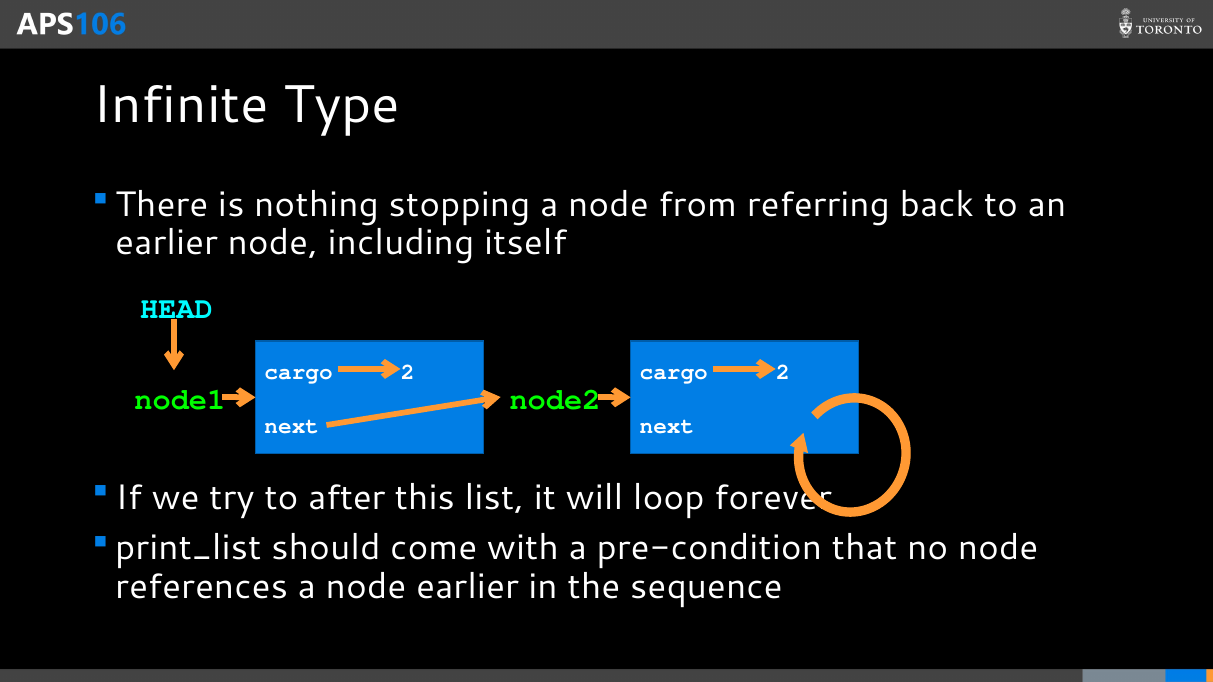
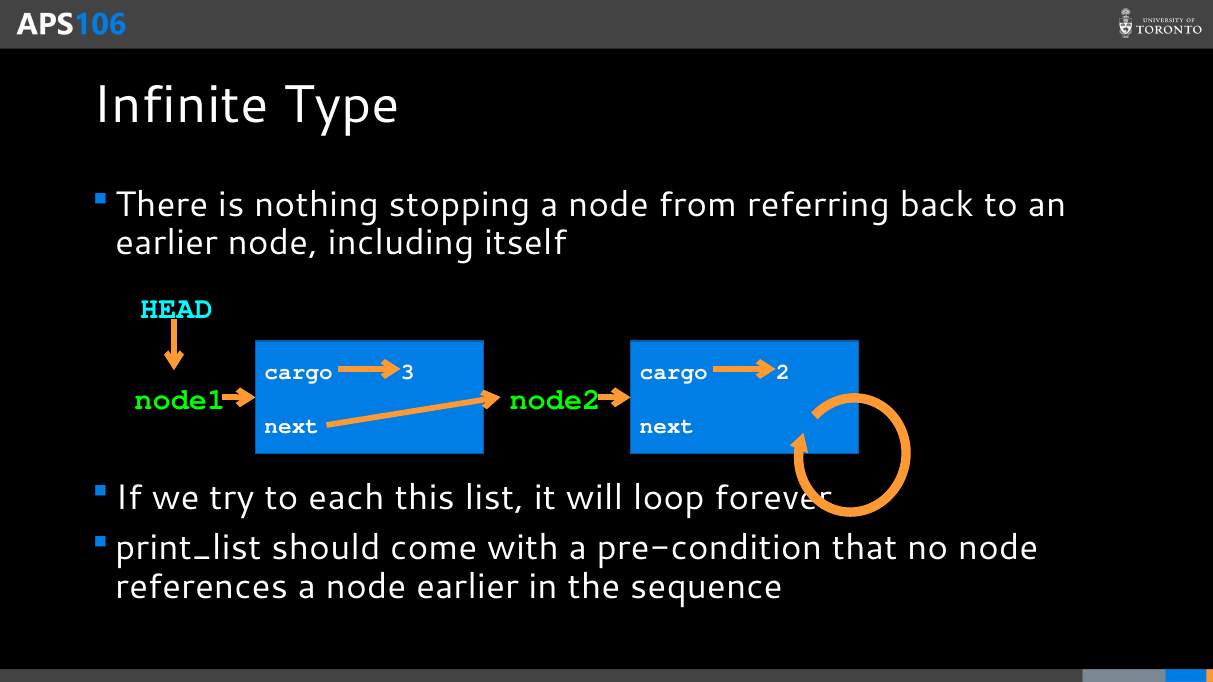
2: 2 -> 3 (408, 372)
after: after -> each (346, 498)
